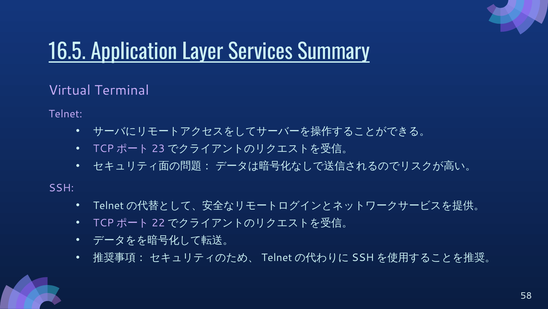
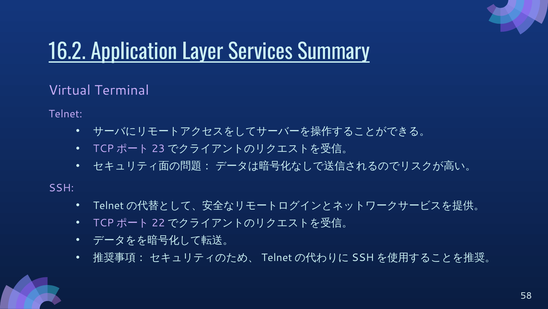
16.5: 16.5 -> 16.2 (67, 52)
